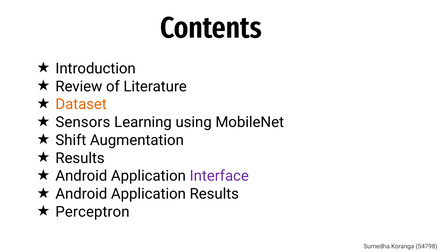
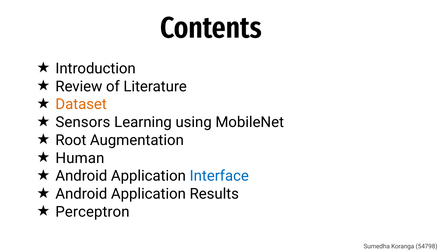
Shift: Shift -> Root (71, 140)
Results: Results -> Human (80, 158)
Interface colour: purple -> blue (219, 176)
